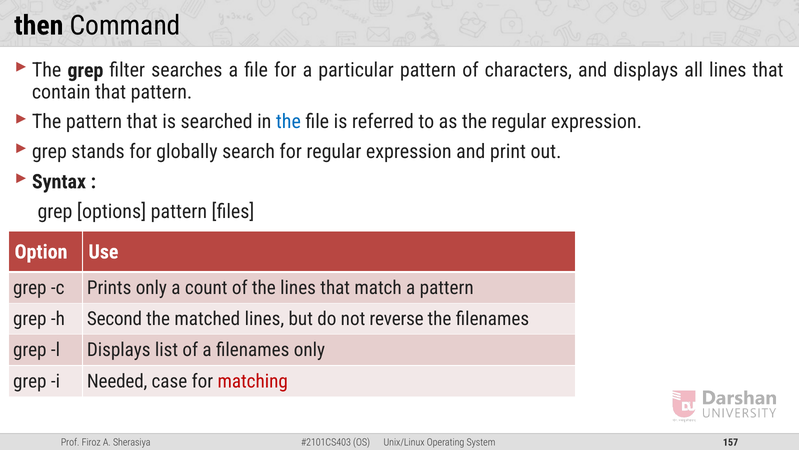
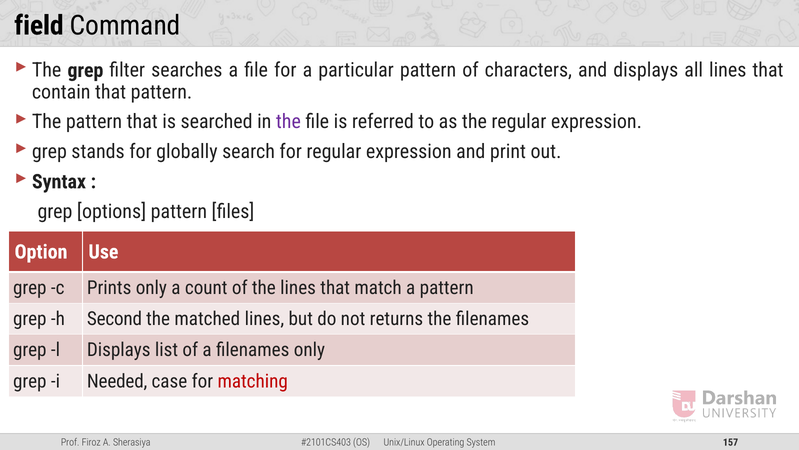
then: then -> field (39, 25)
the colour: blue -> purple (288, 122)
reverse: reverse -> returns (396, 319)
